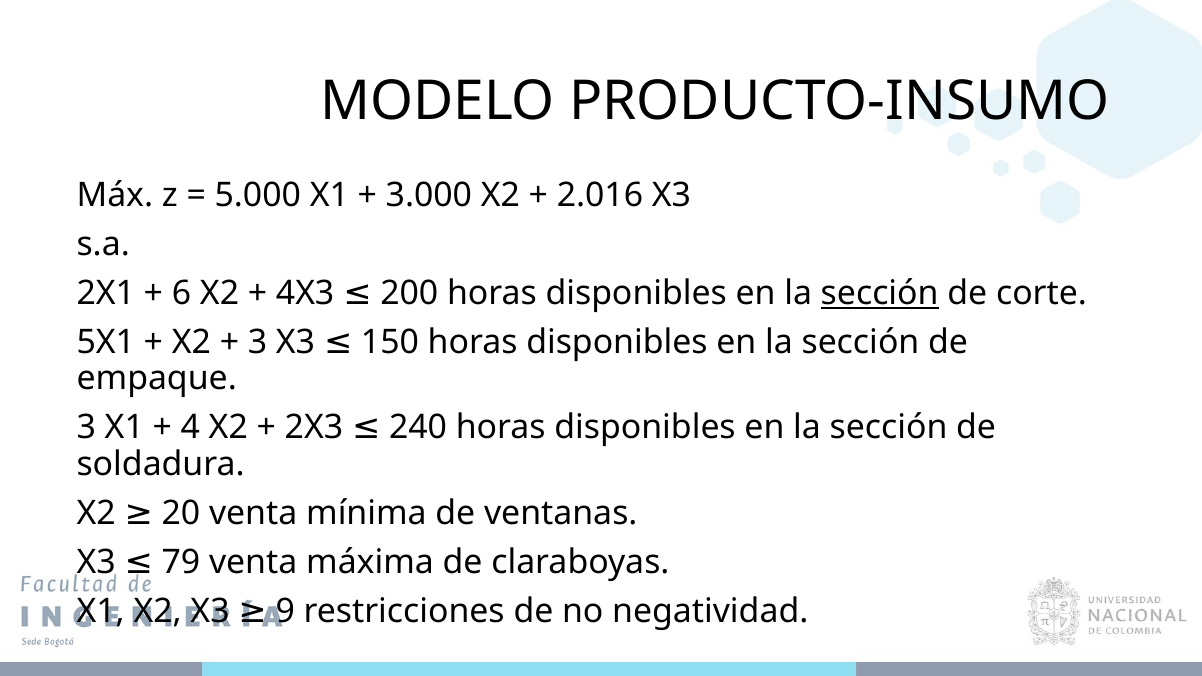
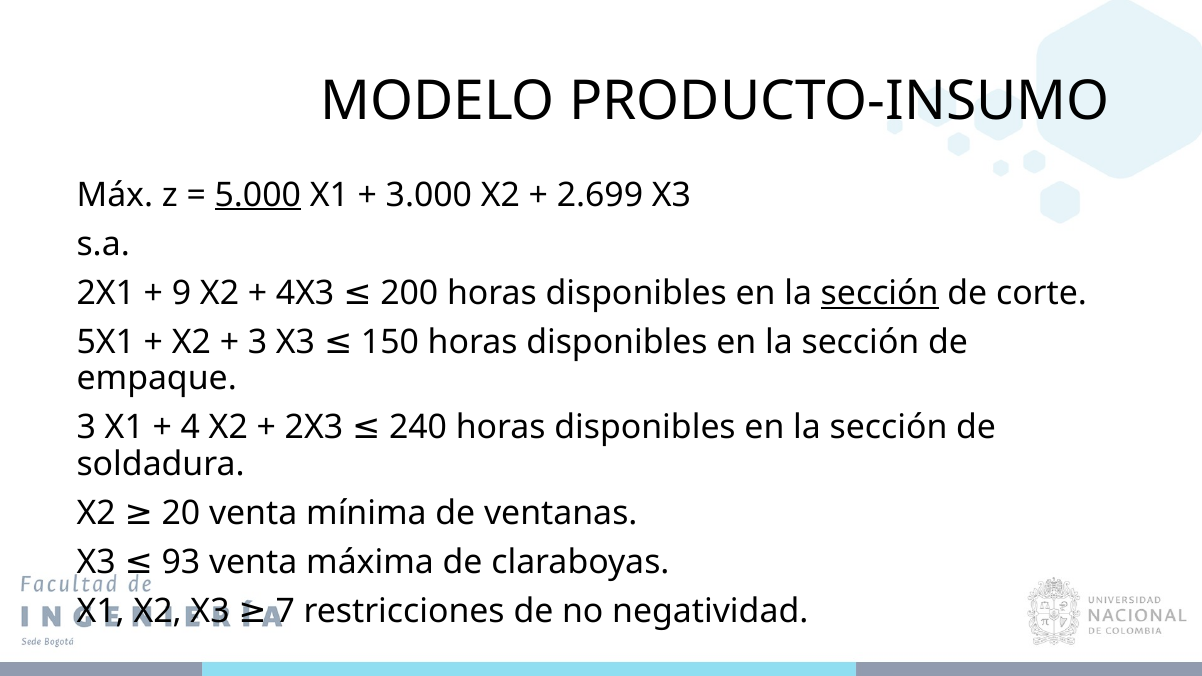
5.000 underline: none -> present (258, 195)
2.016: 2.016 -> 2.699 (600, 195)
6: 6 -> 9 (181, 293)
79: 79 -> 93 (181, 563)
9: 9 -> 7 (285, 612)
